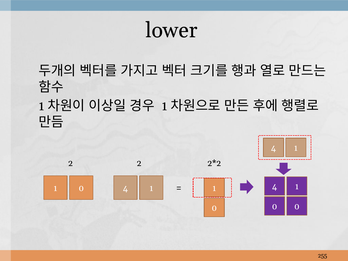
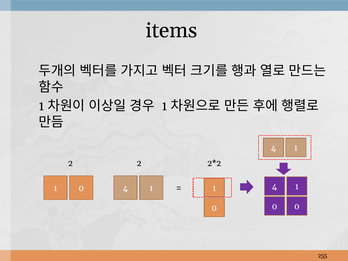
lower: lower -> items (171, 30)
